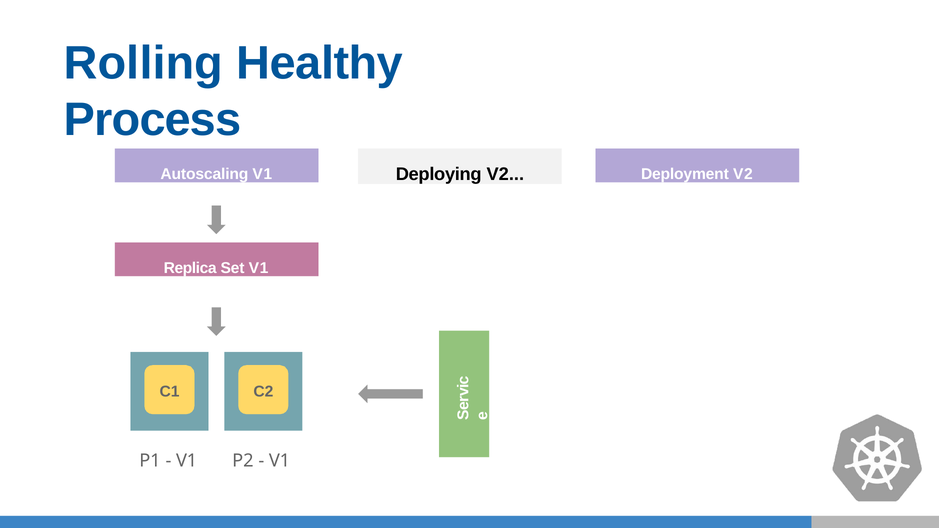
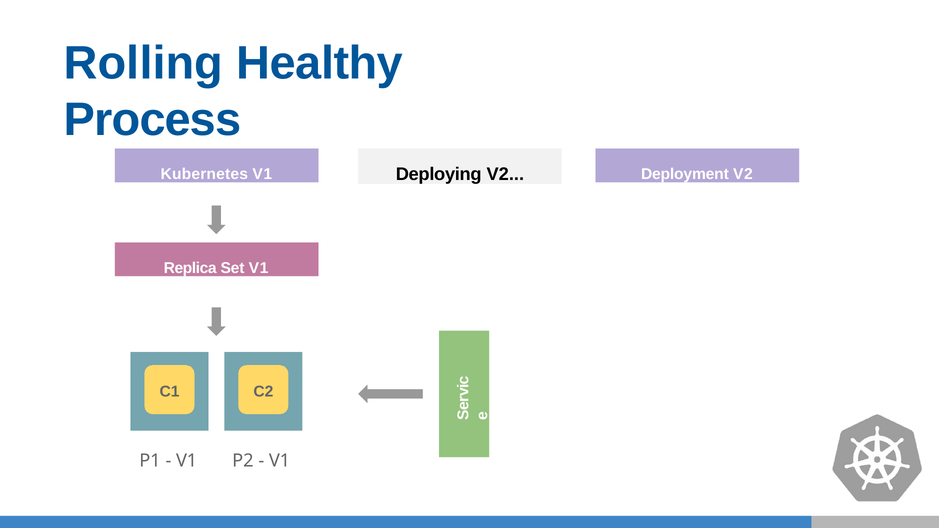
Autoscaling: Autoscaling -> Kubernetes (204, 174)
